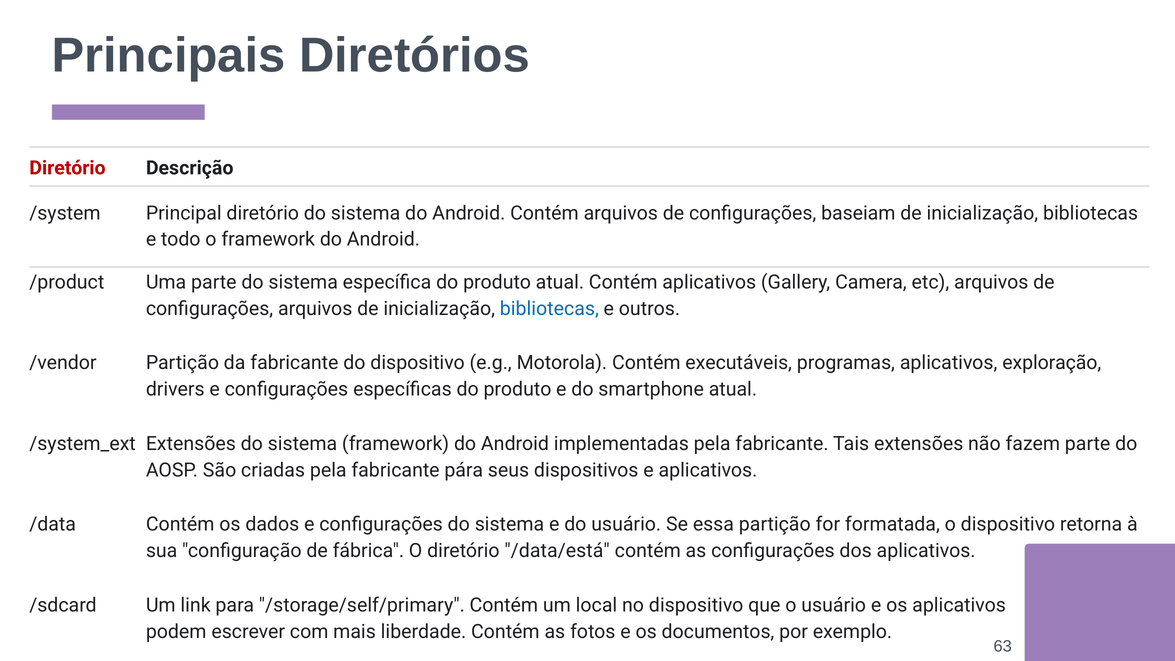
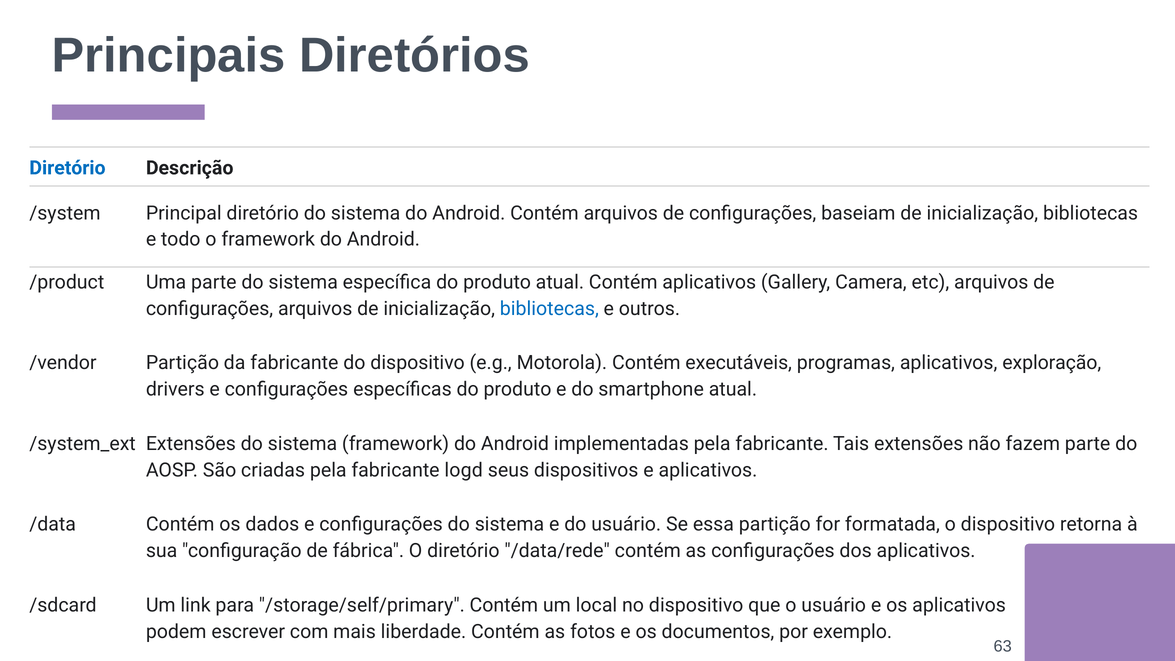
Diretório colour: red -> blue (67, 168)
pára: pára -> logd (464, 470)
/data/está: /data/está -> /data/rede (557, 551)
